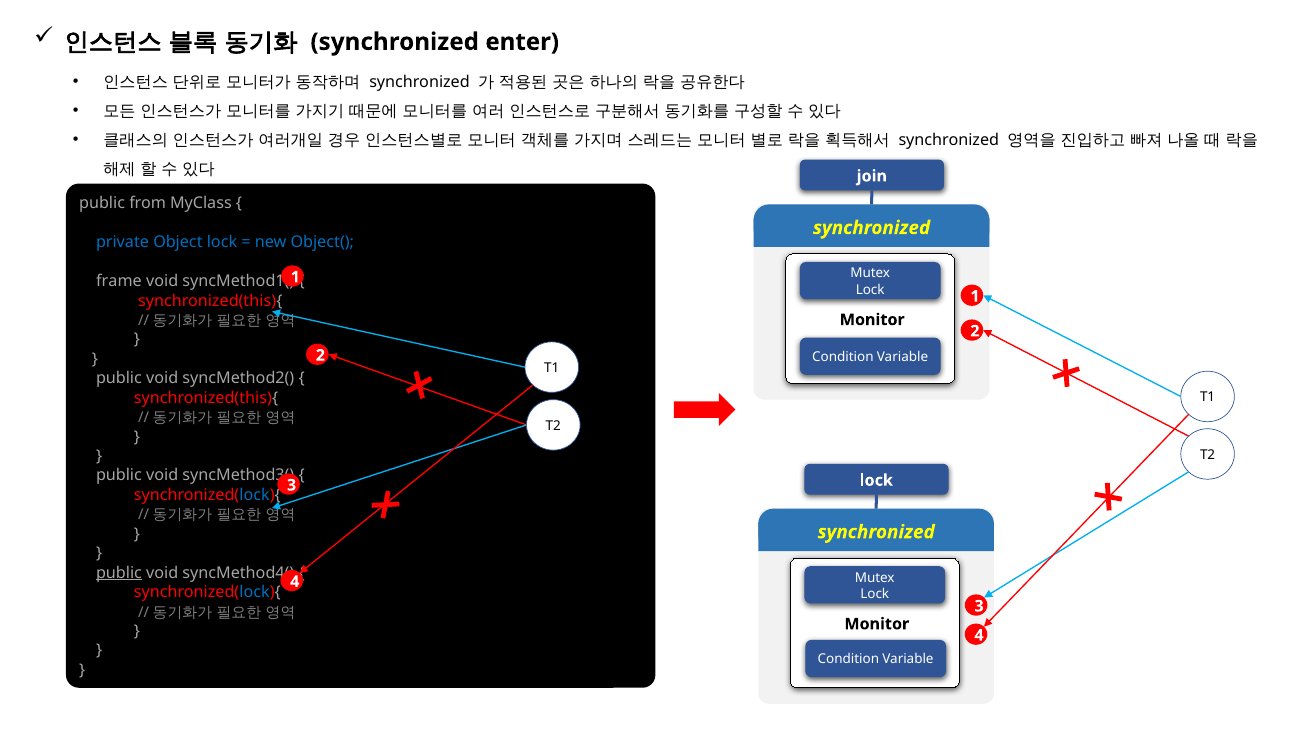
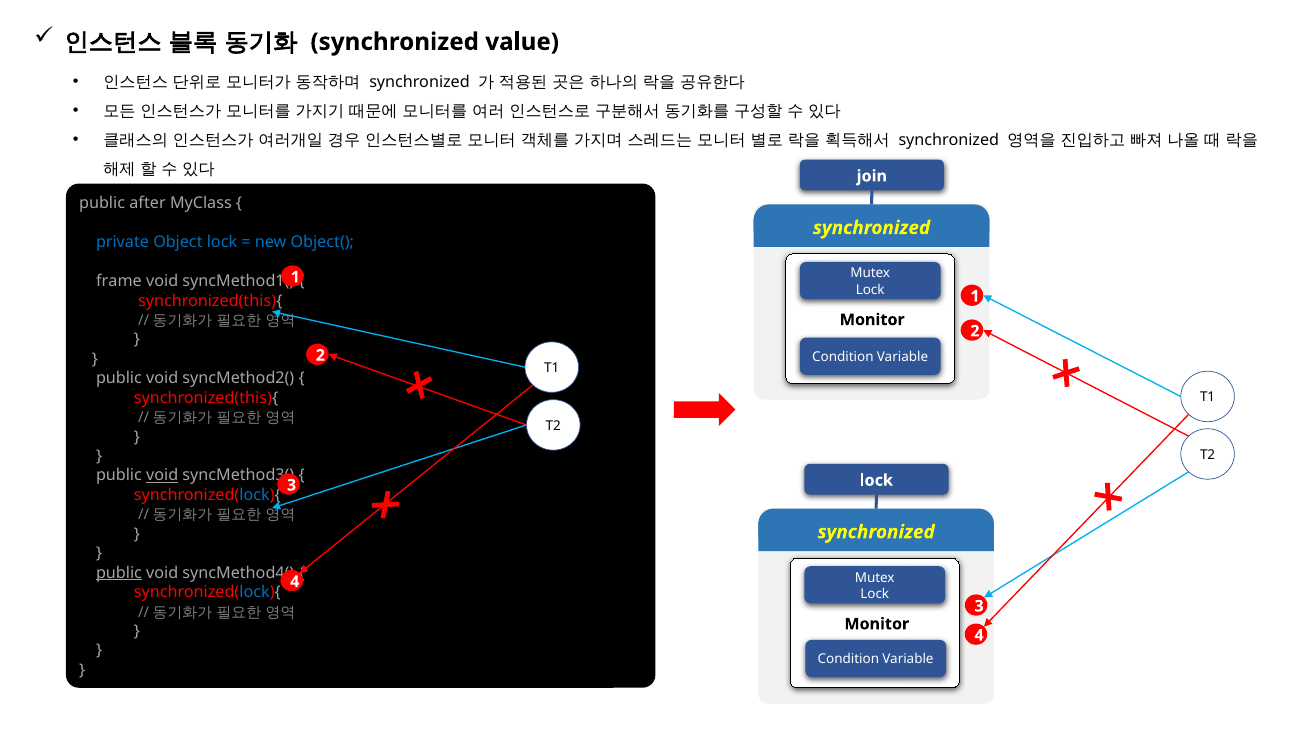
enter: enter -> value (522, 42)
from: from -> after (148, 203)
void underline: none -> present (162, 475)
